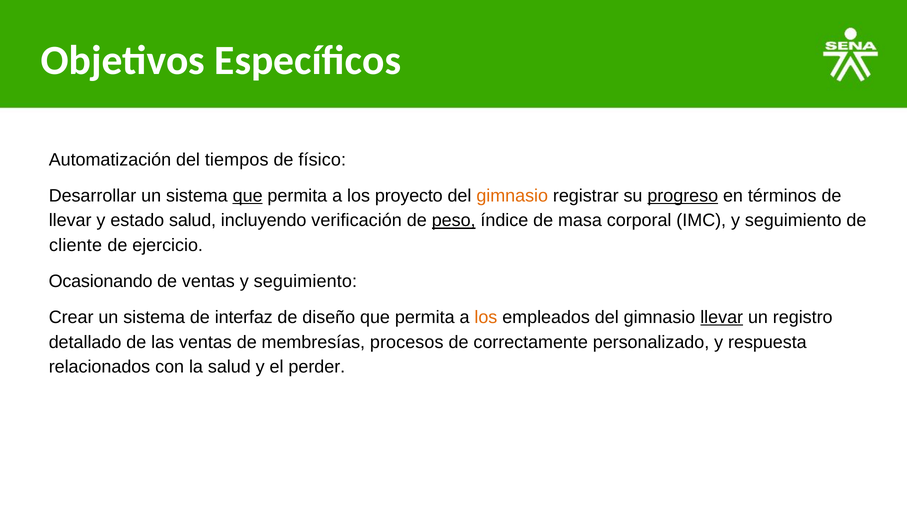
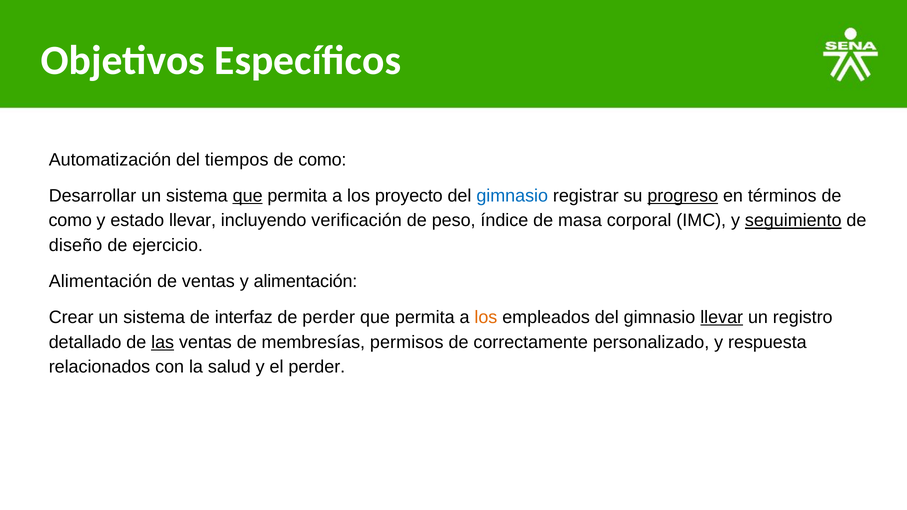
físico: físico -> como (322, 160)
gimnasio colour: orange -> blue (512, 196)
llevar: llevar -> como (70, 221)
estado salud: salud -> llevar (193, 221)
peso underline: present -> none (454, 221)
seguimiento underline: none -> present (793, 221)
cliente: cliente -> diseño (76, 245)
Ocasionando: Ocasionando -> Alimentación (100, 281)
ventas y seguimiento: seguimiento -> alimentación (305, 281)
de diseño: diseño -> perder (329, 318)
las underline: none -> present (163, 342)
procesos: procesos -> permisos (407, 342)
